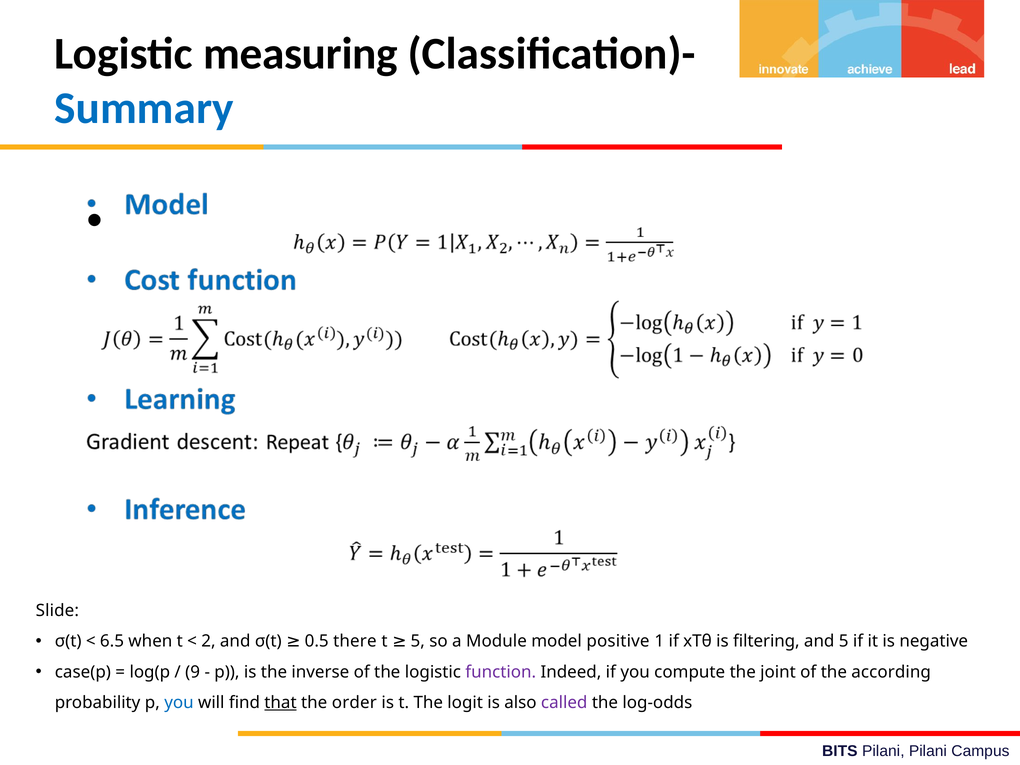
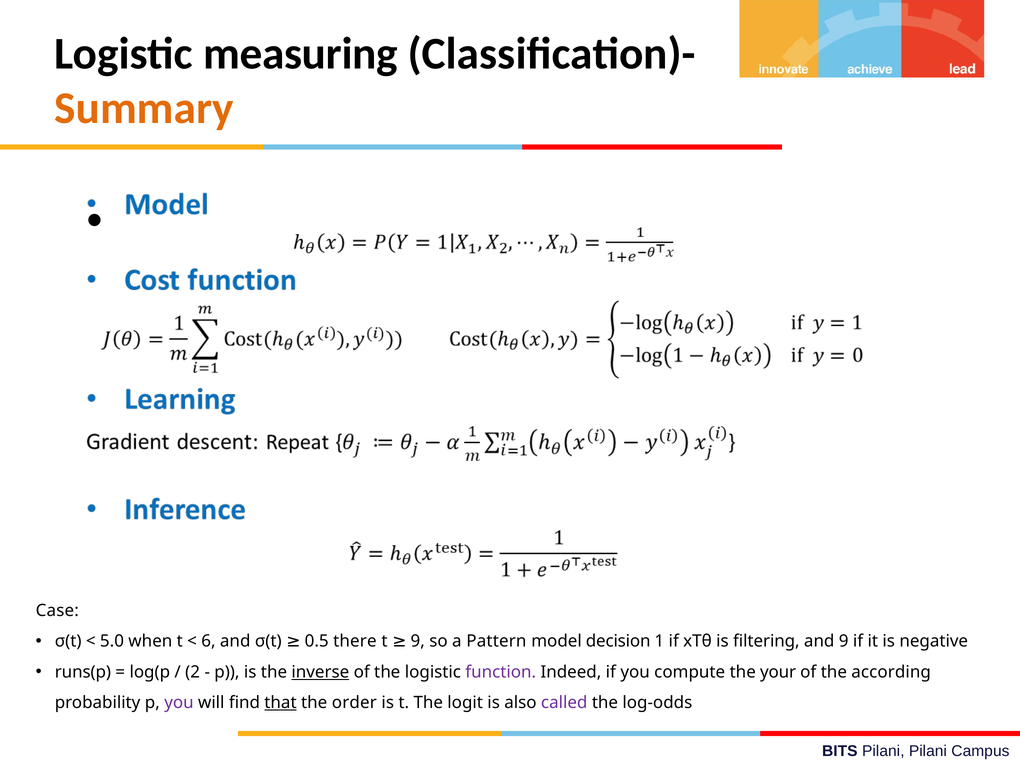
Summary colour: blue -> orange (144, 108)
Slide: Slide -> Case (57, 611)
6.5: 6.5 -> 5.0 (112, 641)
2: 2 -> 6 (208, 641)
t 5: 5 -> 9 (418, 641)
Module: Module -> Pattern (496, 641)
positive: positive -> decision (618, 641)
and 5: 5 -> 9 (844, 641)
case(p: case(p -> runs(p (83, 672)
9: 9 -> 2 (193, 672)
inverse underline: none -> present (320, 672)
joint: joint -> your (778, 672)
you colour: blue -> purple (179, 703)
